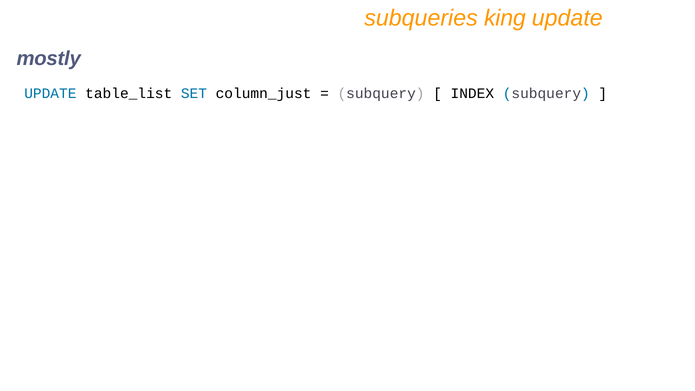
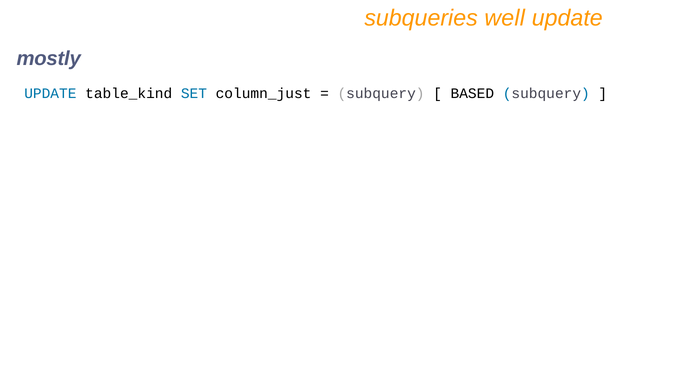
king: king -> well (505, 18)
table_list: table_list -> table_kind (129, 93)
INDEX: INDEX -> BASED (472, 93)
